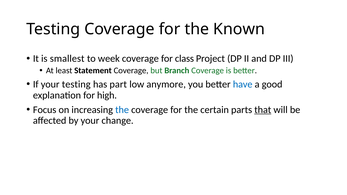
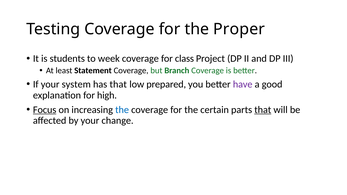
Known: Known -> Proper (239, 29)
smallest: smallest -> students (67, 59)
your testing: testing -> system (76, 84)
has part: part -> that (118, 84)
anymore: anymore -> prepared (166, 84)
have colour: blue -> purple (243, 84)
Focus underline: none -> present (45, 110)
